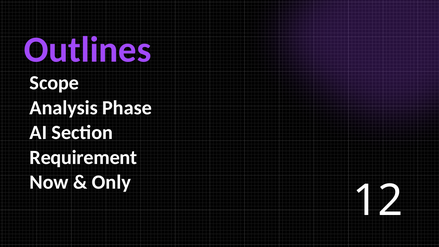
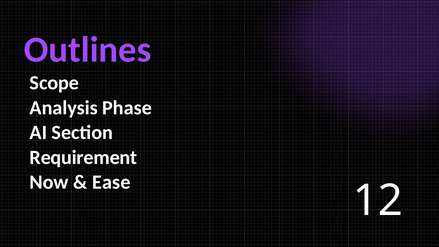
Only: Only -> Ease (111, 182)
